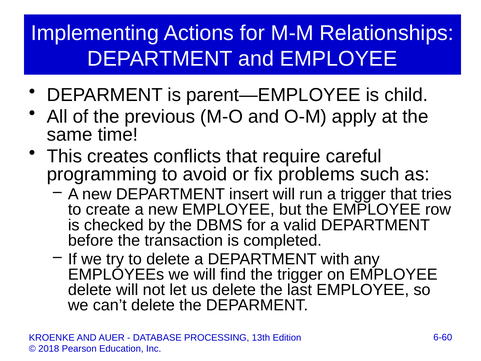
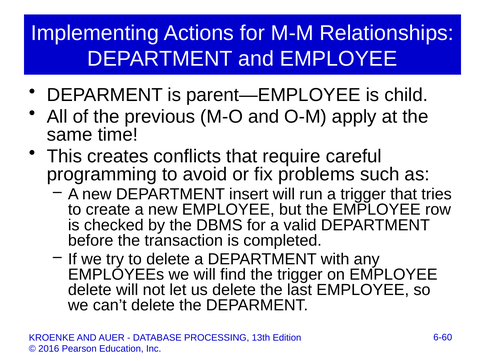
2018: 2018 -> 2016 (49, 349)
